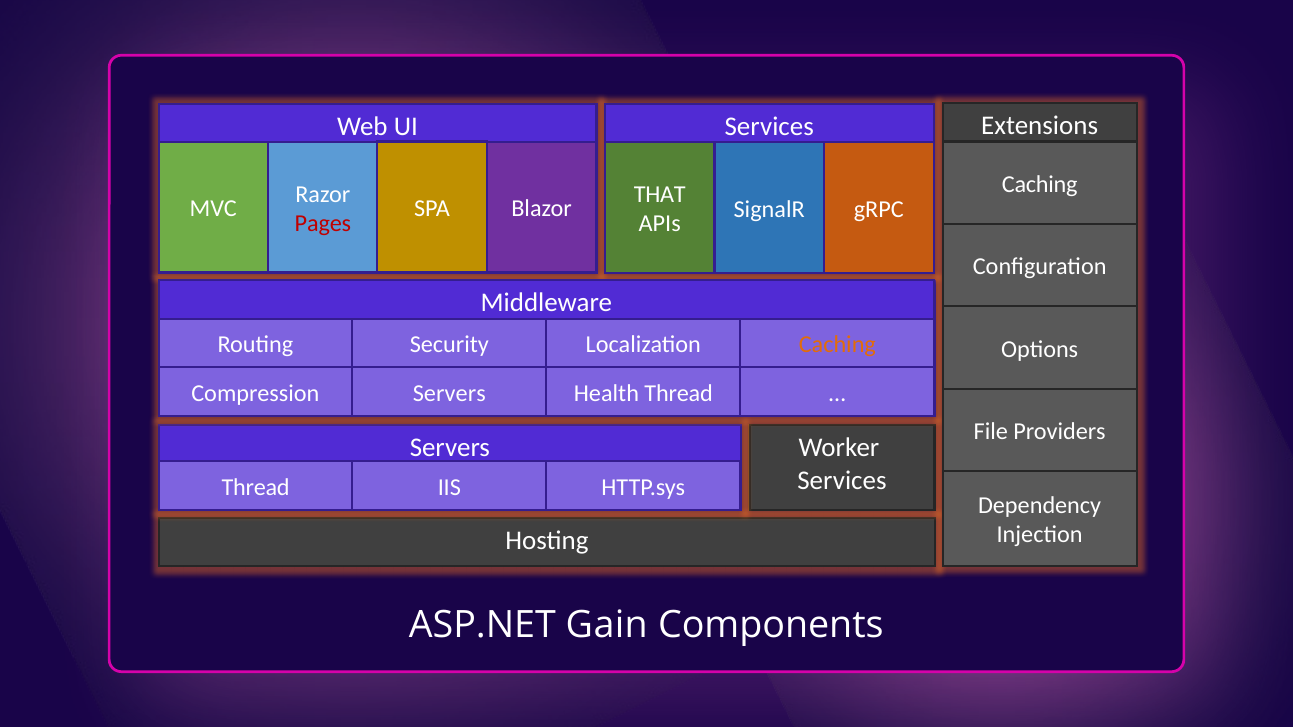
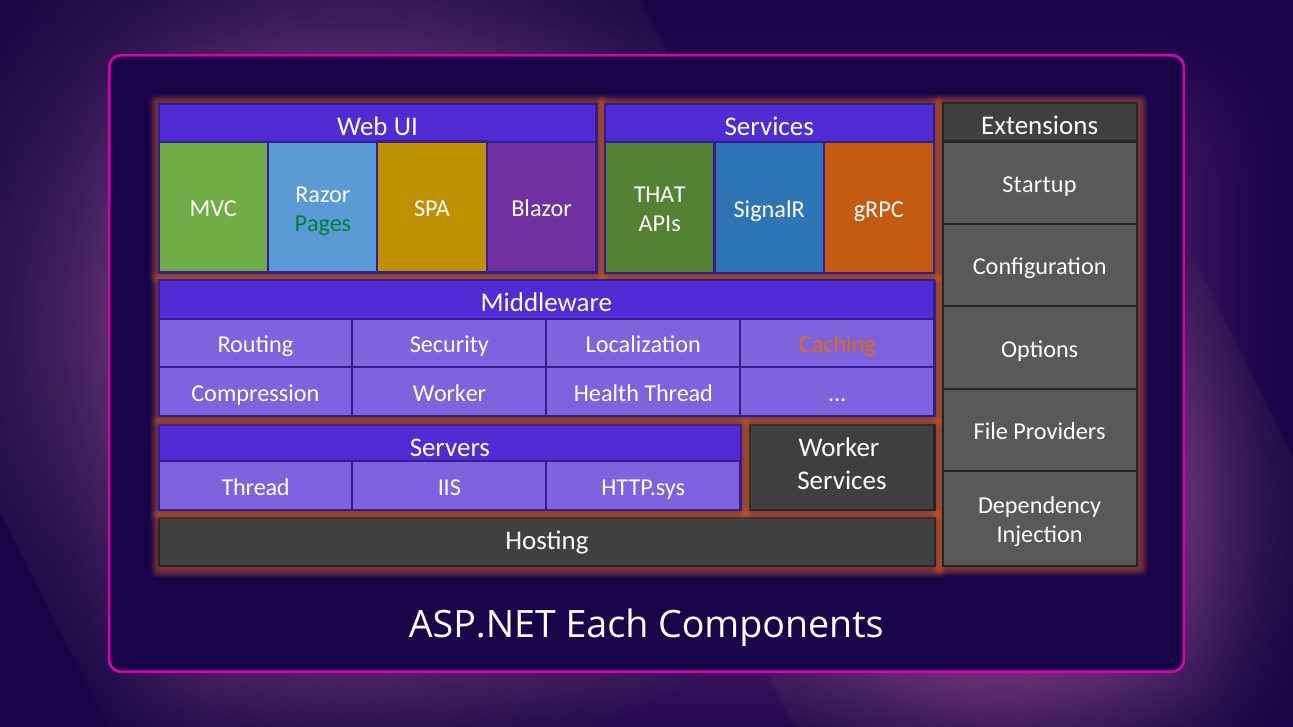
Caching: Caching -> Startup (1040, 184)
Pages colour: red -> green (323, 223)
Compression Servers: Servers -> Worker (449, 393)
Gain: Gain -> Each (607, 625)
